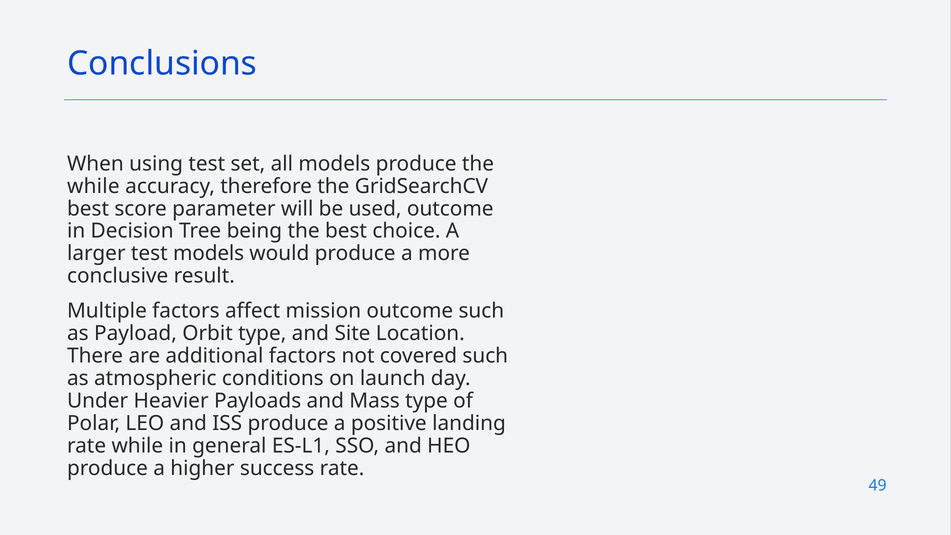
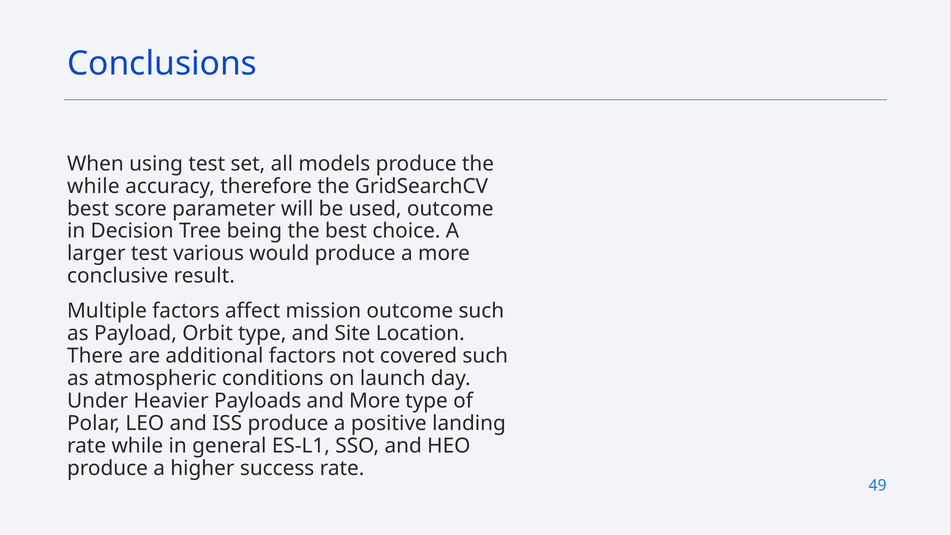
test models: models -> various (209, 254)
and Mass: Mass -> More (375, 401)
